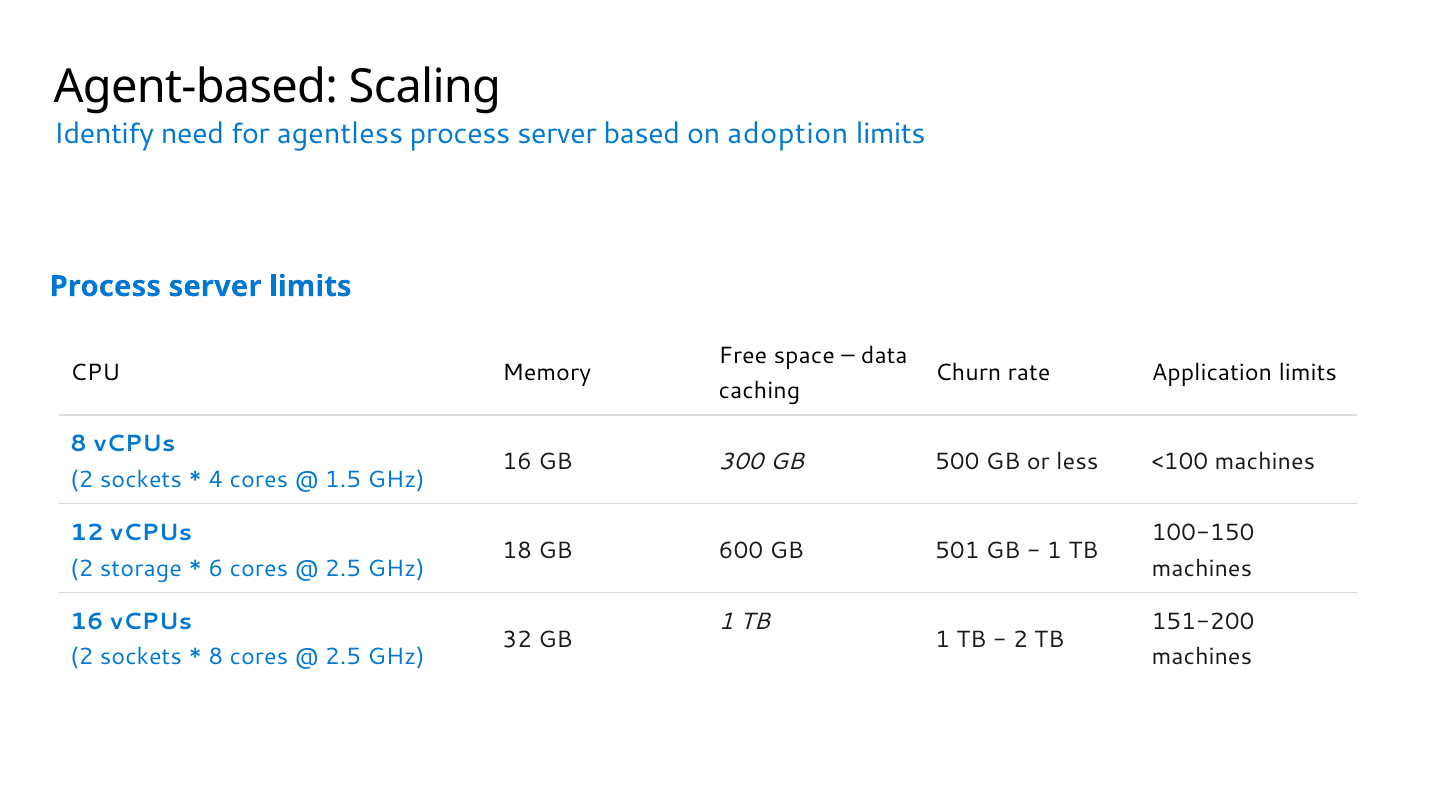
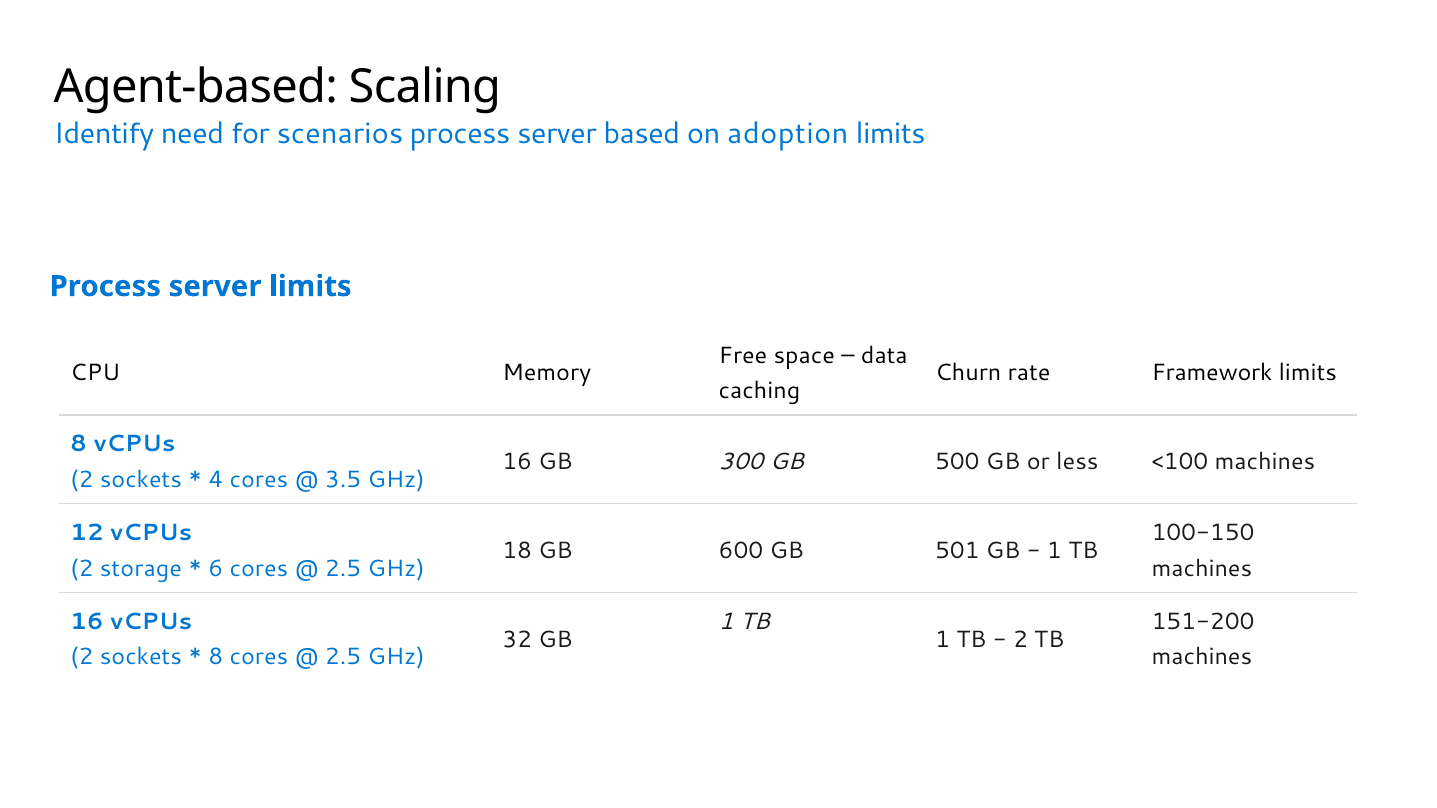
agentless: agentless -> scenarios (340, 134)
Application: Application -> Framework (1212, 373)
1.5: 1.5 -> 3.5 (343, 480)
